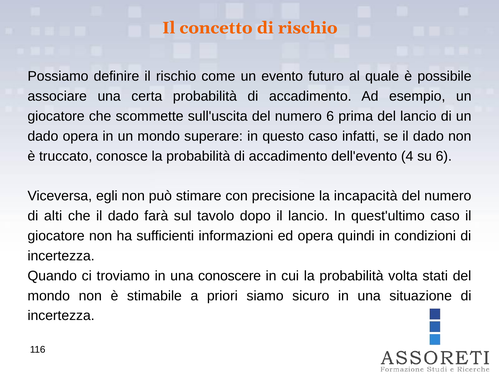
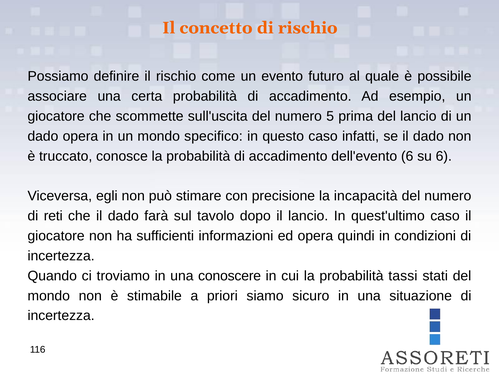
numero 6: 6 -> 5 (330, 116)
superare: superare -> specifico (213, 136)
dell'evento 4: 4 -> 6 (407, 156)
alti: alti -> reti (53, 216)
volta: volta -> tassi (403, 276)
